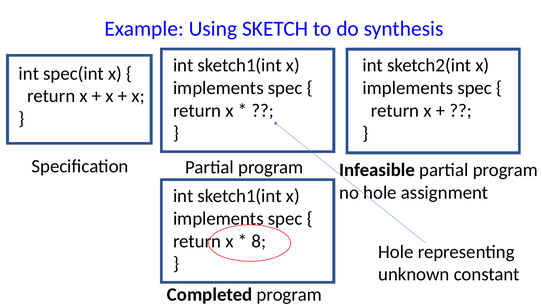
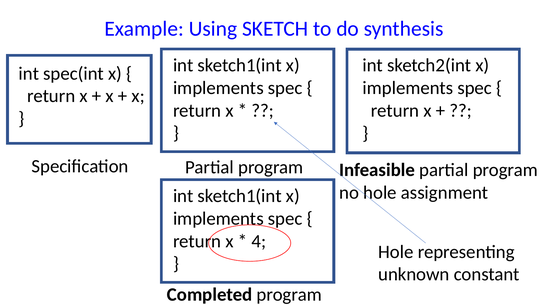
8: 8 -> 4 (259, 241)
